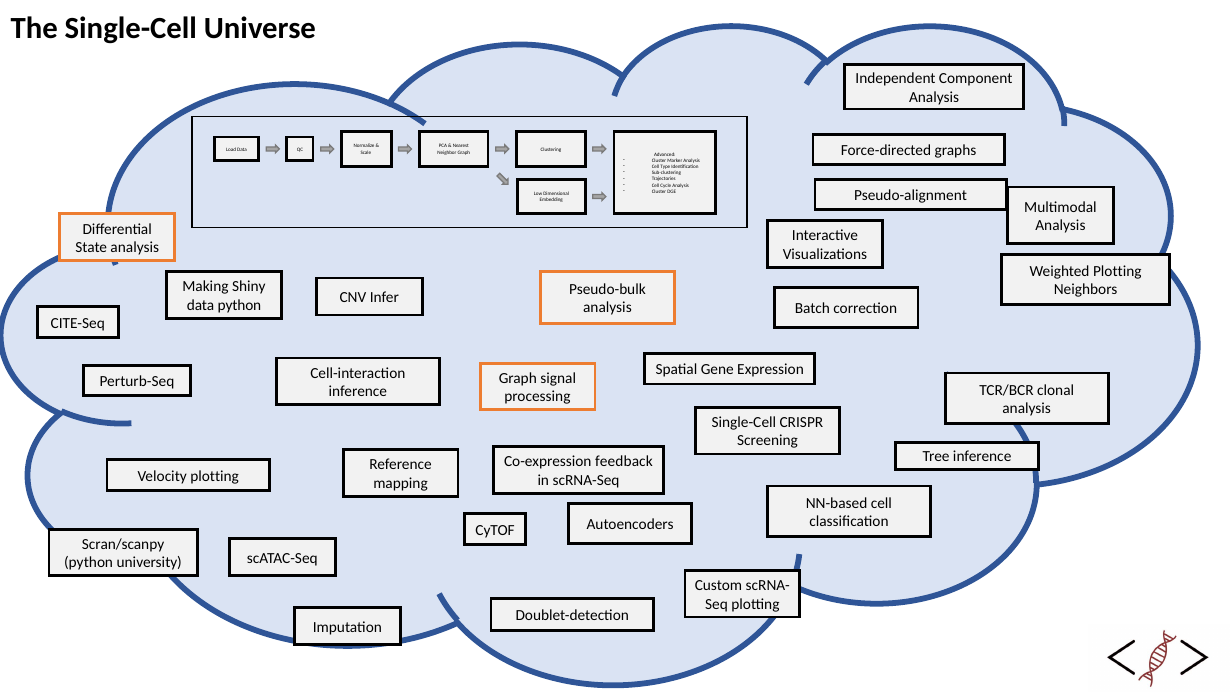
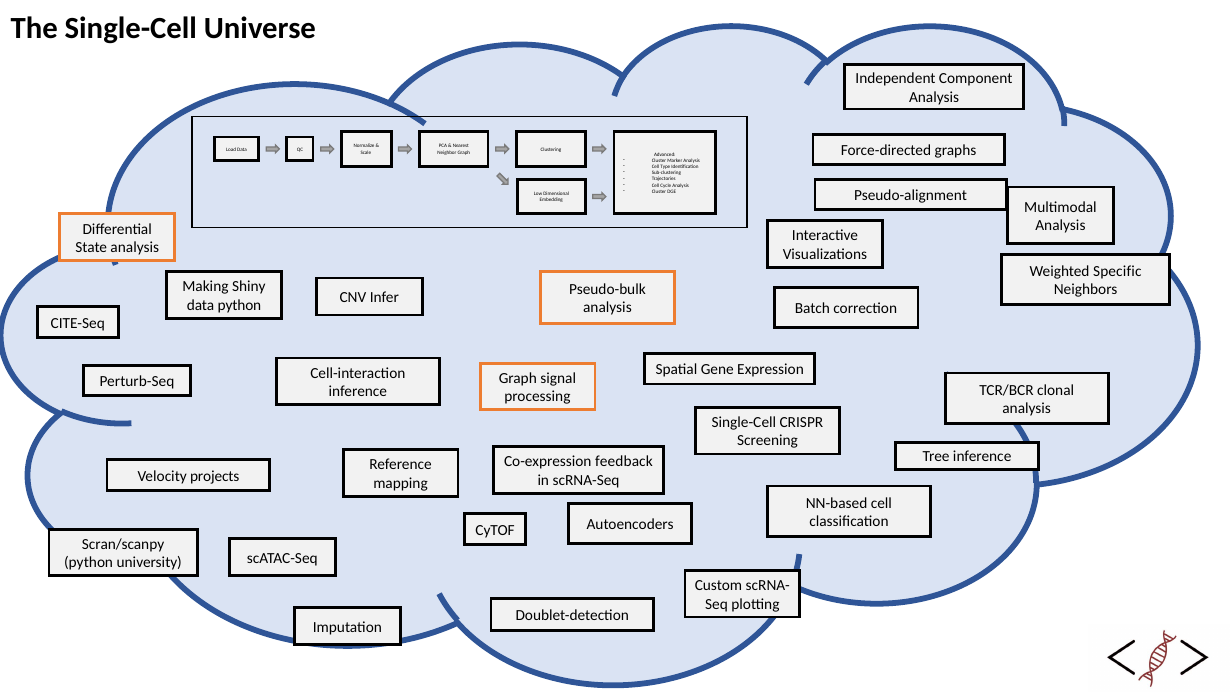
Weighted Plotting: Plotting -> Specific (1117, 271)
Velocity plotting: plotting -> projects (215, 476)
